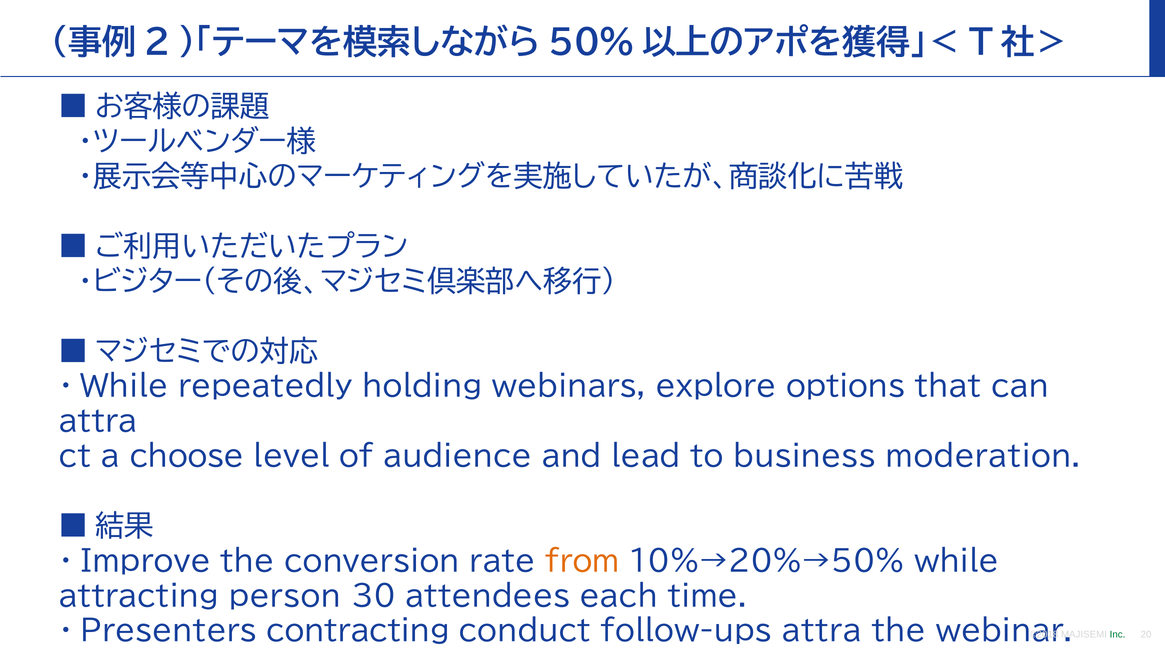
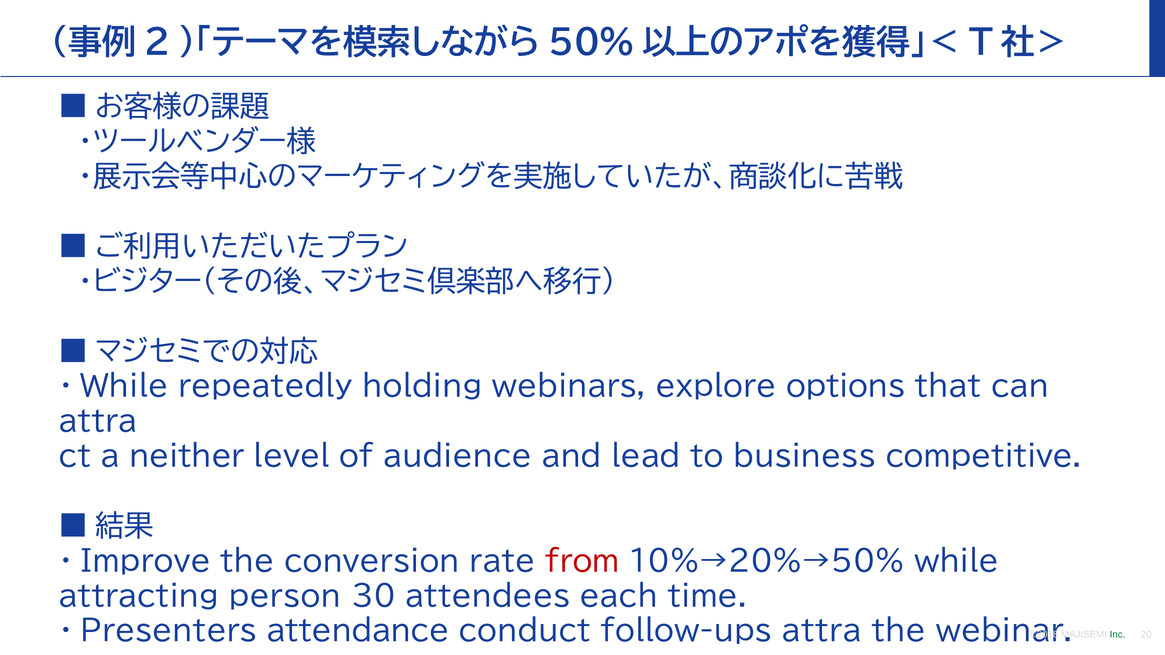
choose: choose -> neither (187, 457)
moderation: moderation -> competitive (984, 457)
from colour: orange -> red (582, 562)
contracting: contracting -> attendance (358, 632)
